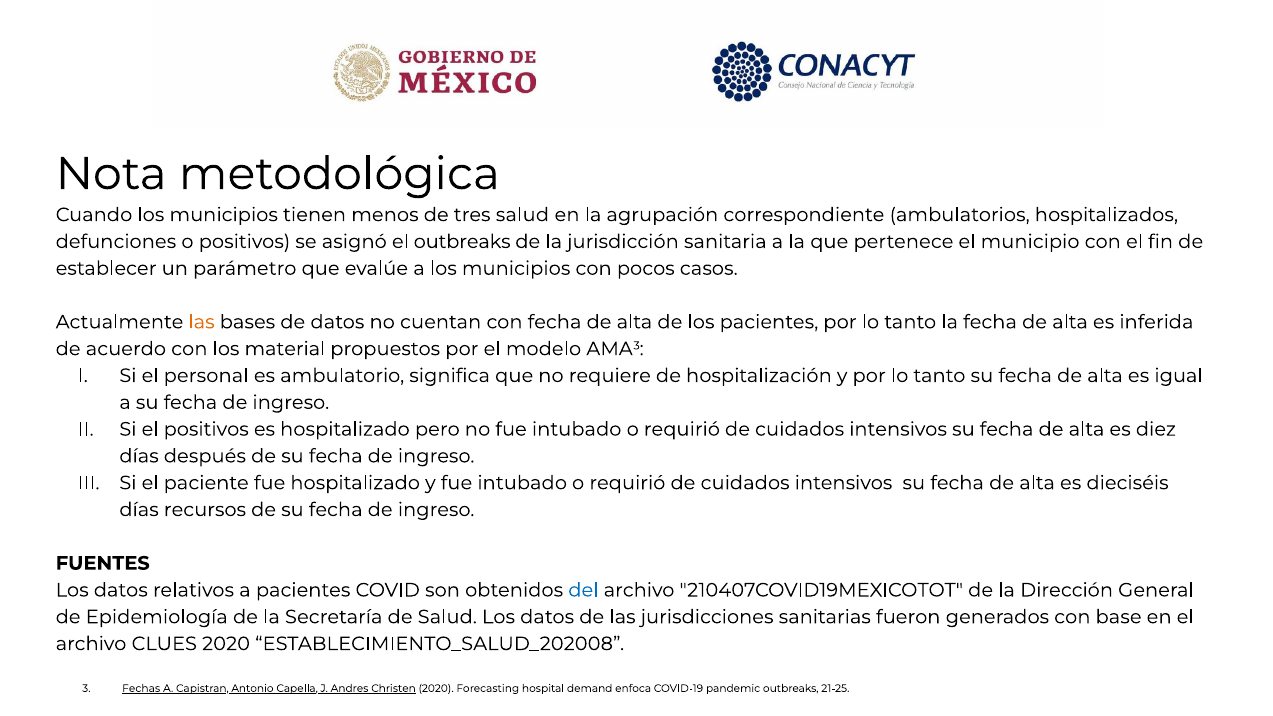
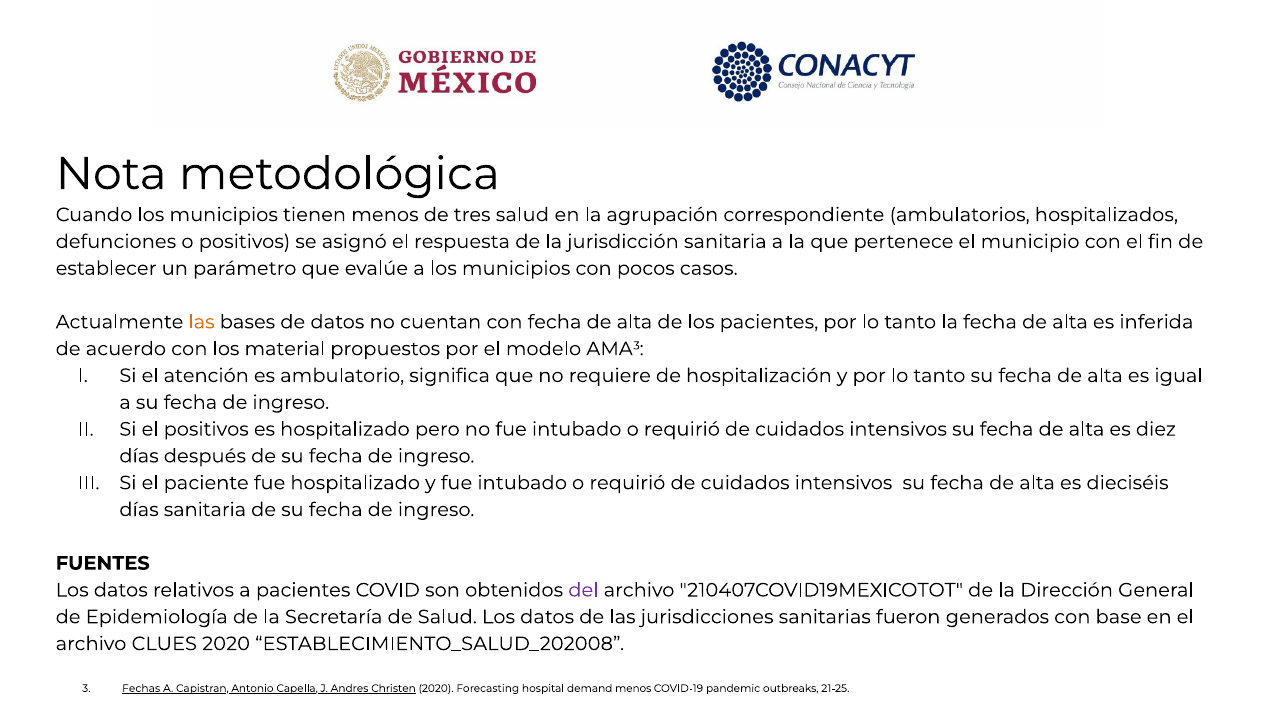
el outbreaks: outbreaks -> respuesta (462, 242)
personal: personal -> atención (206, 376)
días recursos: recursos -> sanitaria (205, 510)
del colour: blue -> purple (583, 590)
demand enfoca: enfoca -> menos (633, 688)
